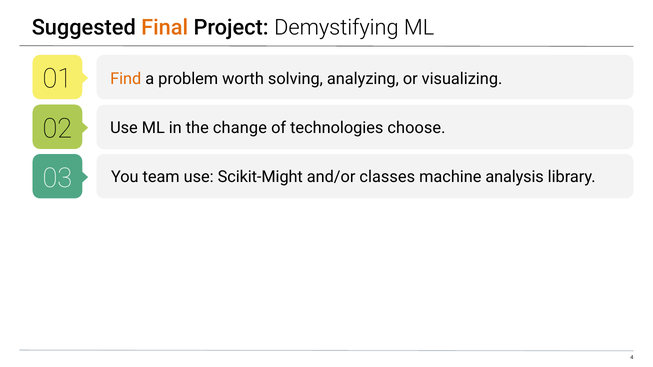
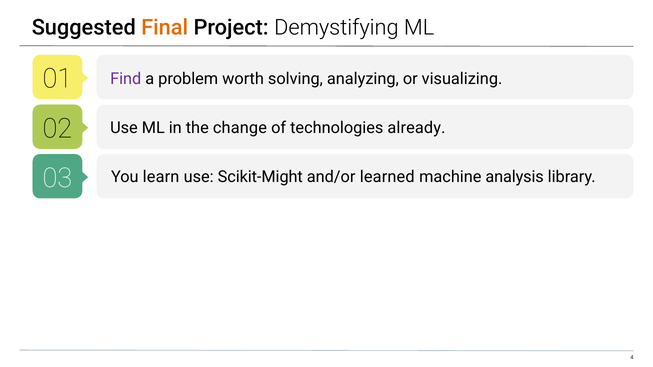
Find colour: orange -> purple (126, 79)
choose: choose -> already (416, 128)
team: team -> learn (161, 177)
classes: classes -> learned (387, 177)
